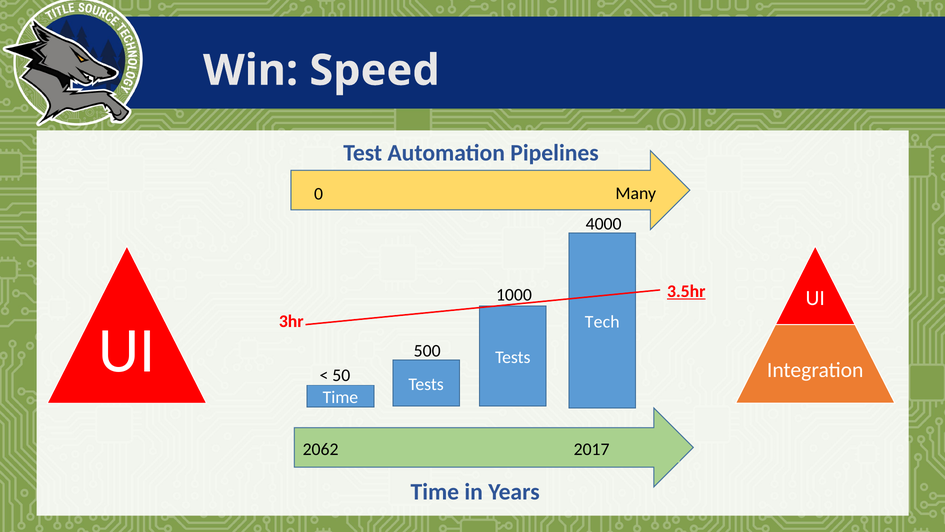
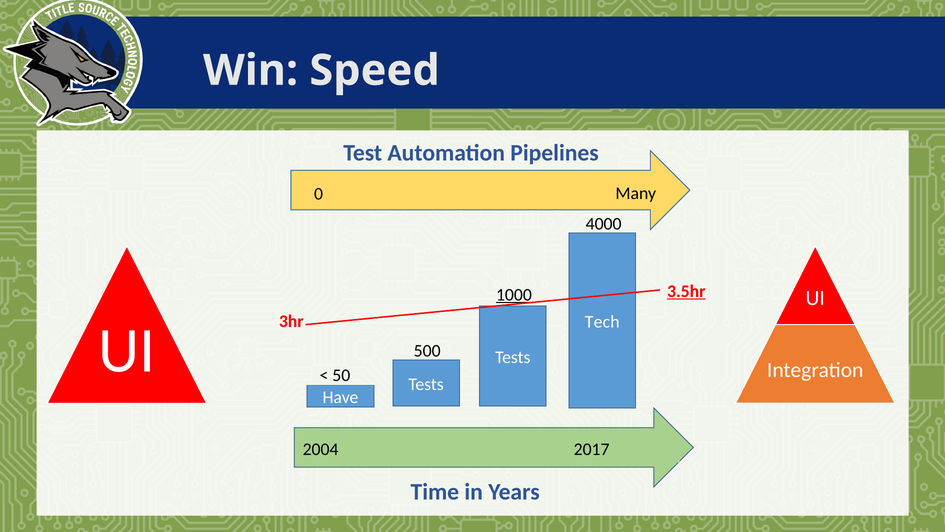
1000 underline: none -> present (514, 295)
Time: Time -> Have (341, 397)
2062: 2062 -> 2004 (321, 449)
